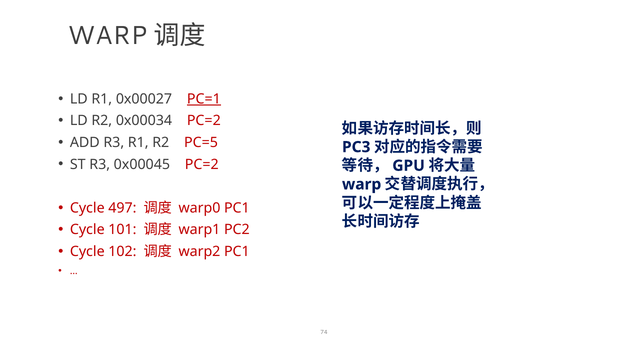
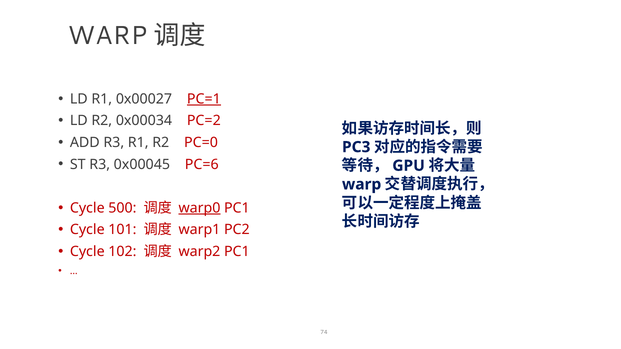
PC=5: PC=5 -> PC=0 (201, 143)
0x00045 PC=2: PC=2 -> PC=6 (202, 164)
497: 497 -> 500 (122, 208)
warp0 underline: none -> present (199, 208)
